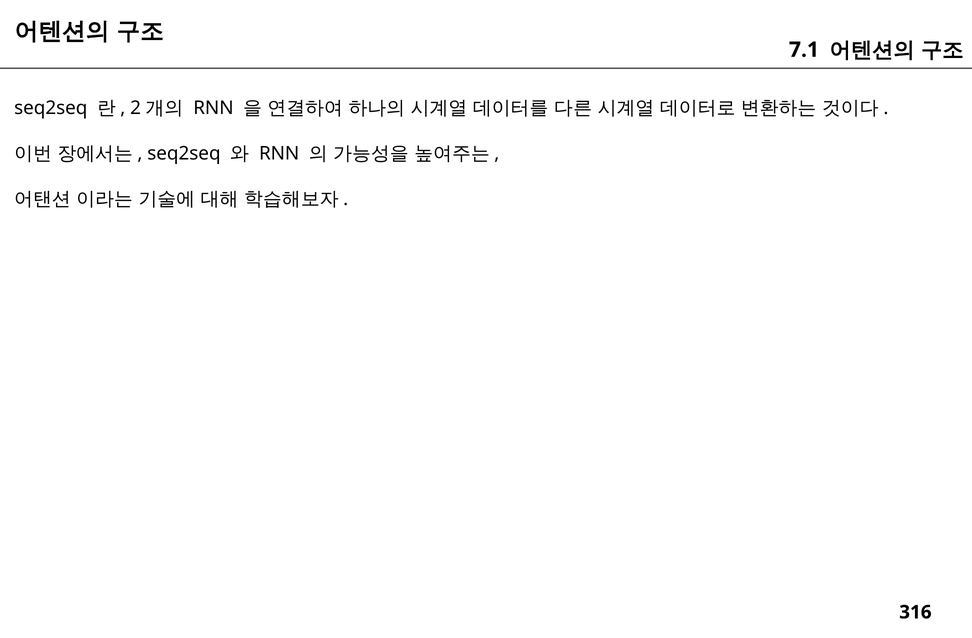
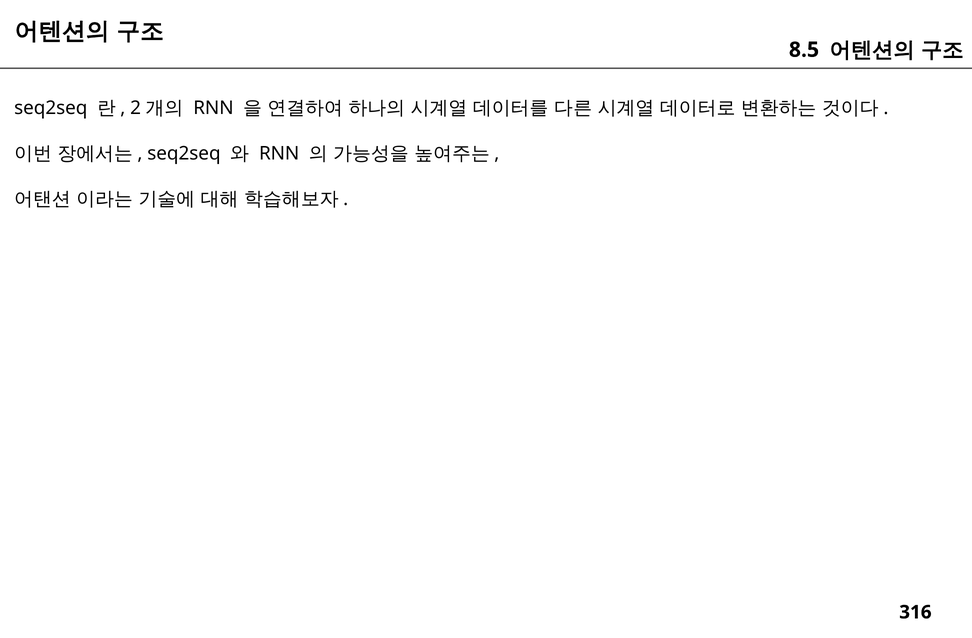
7.1: 7.1 -> 8.5 (804, 50)
